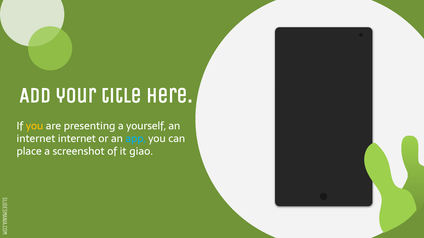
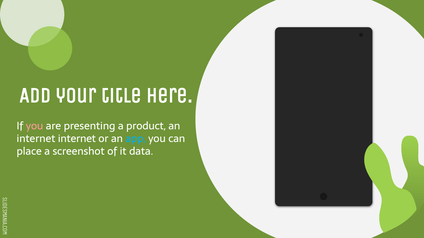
you colour: yellow -> pink (35, 126)
yourself: yourself -> product (146, 126)
giao: giao -> data (141, 152)
